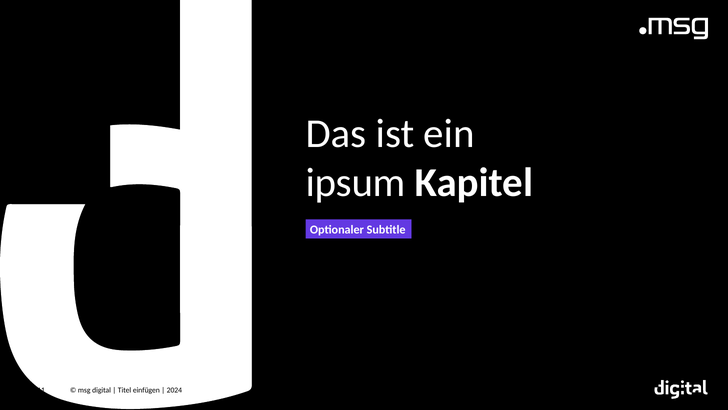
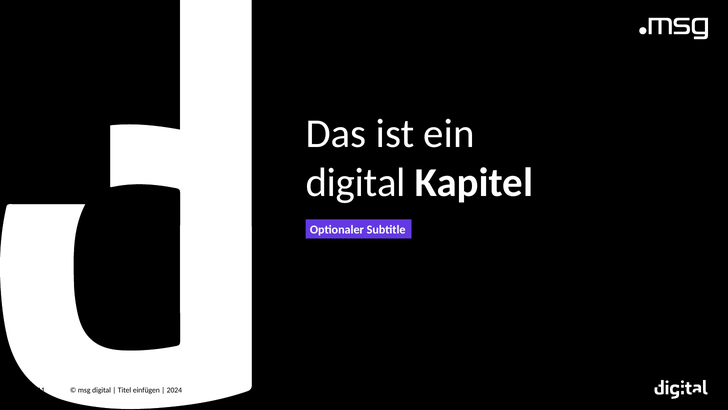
ipsum: ipsum -> digital (356, 182)
